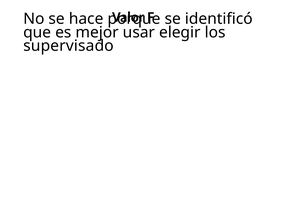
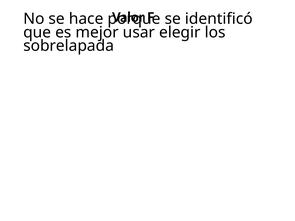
supervisado: supervisado -> sobrelapada (69, 46)
